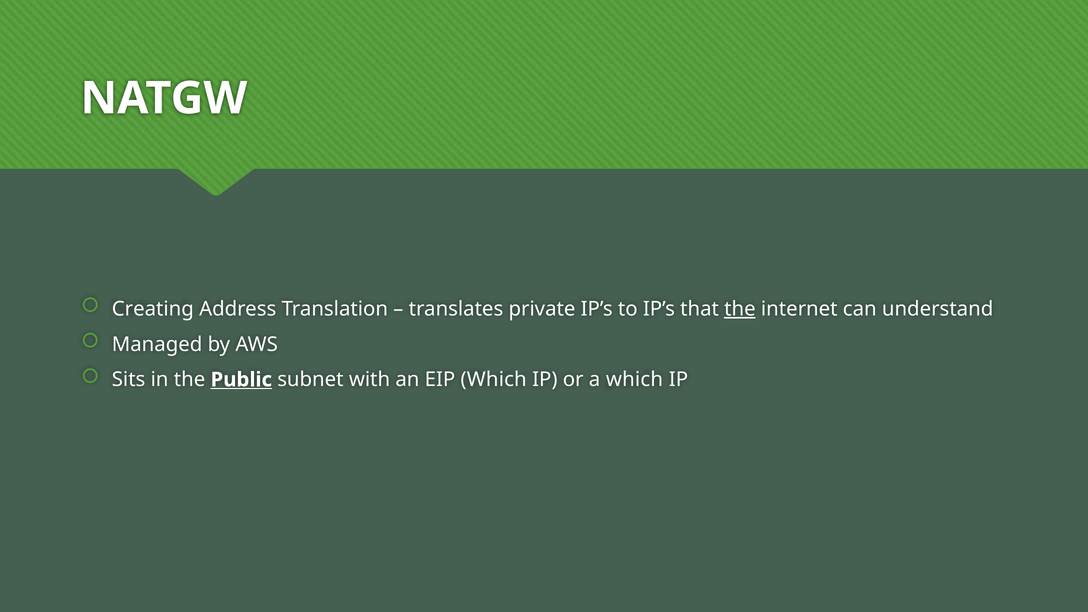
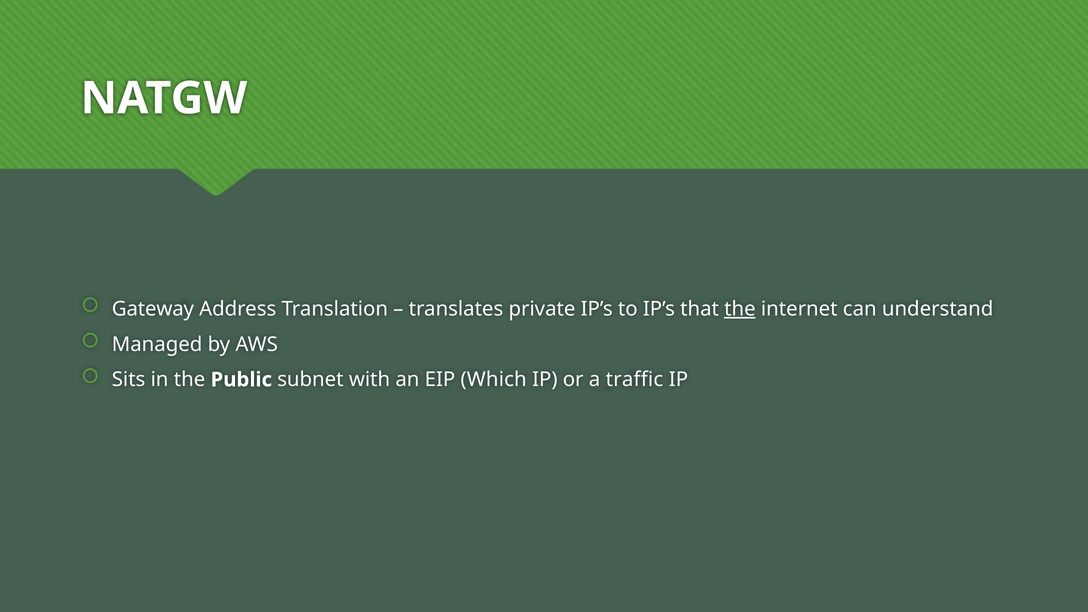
Creating: Creating -> Gateway (153, 309)
Public underline: present -> none (241, 380)
a which: which -> traffic (634, 380)
